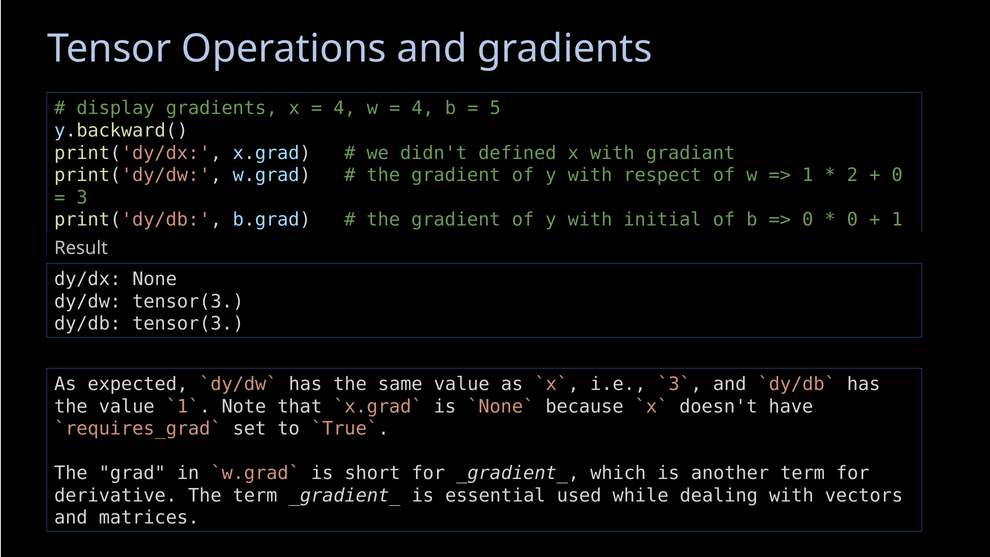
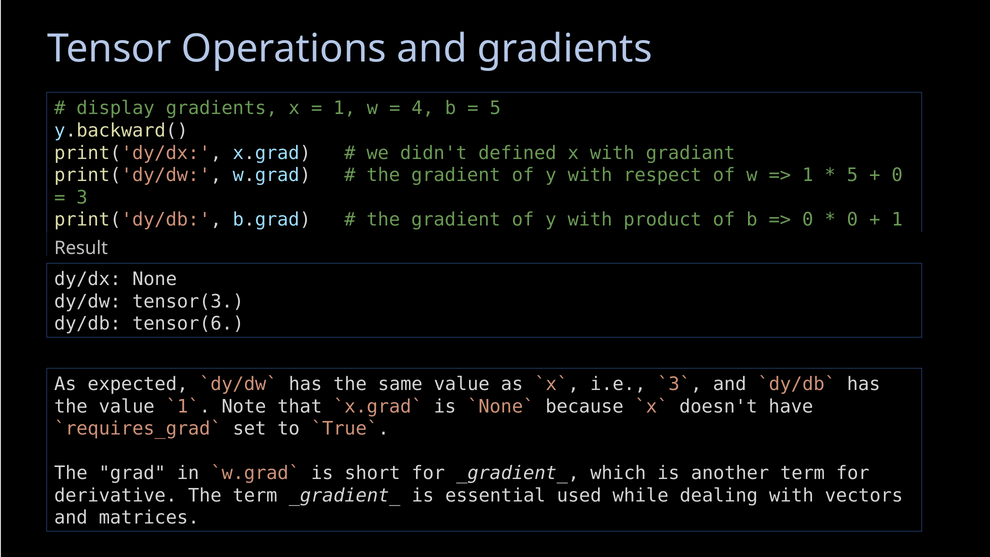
4: 4 -> 1 (344, 108)
2: 2 -> 5 (852, 175)
initial: initial -> product (663, 220)
dy/db tensor(3: tensor(3 -> tensor(6 (188, 324)
